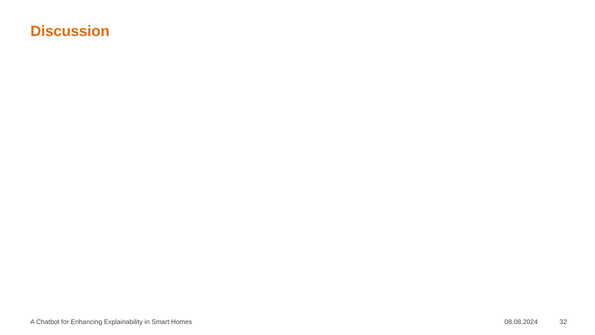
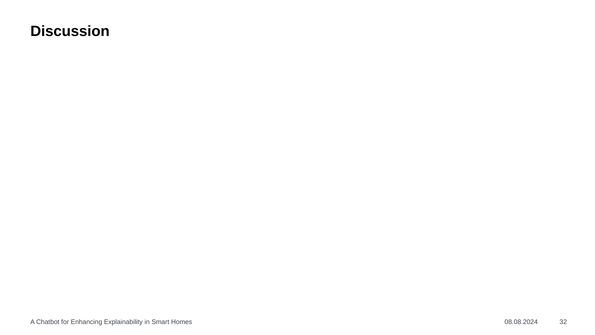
Discussion colour: orange -> black (70, 31)
